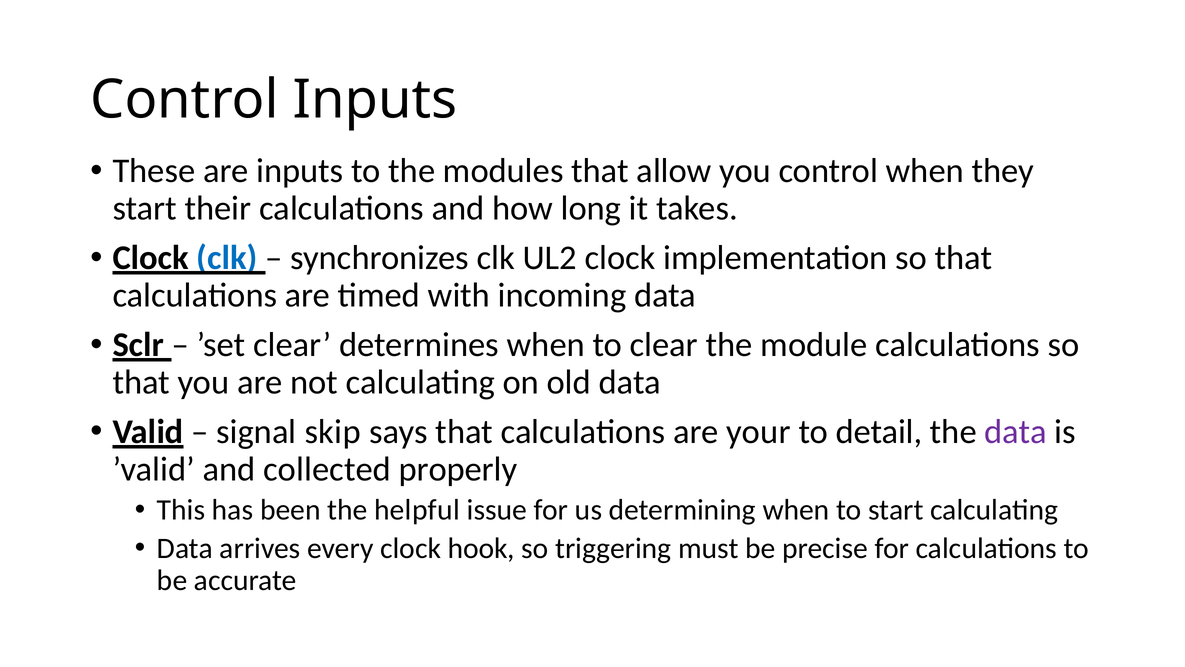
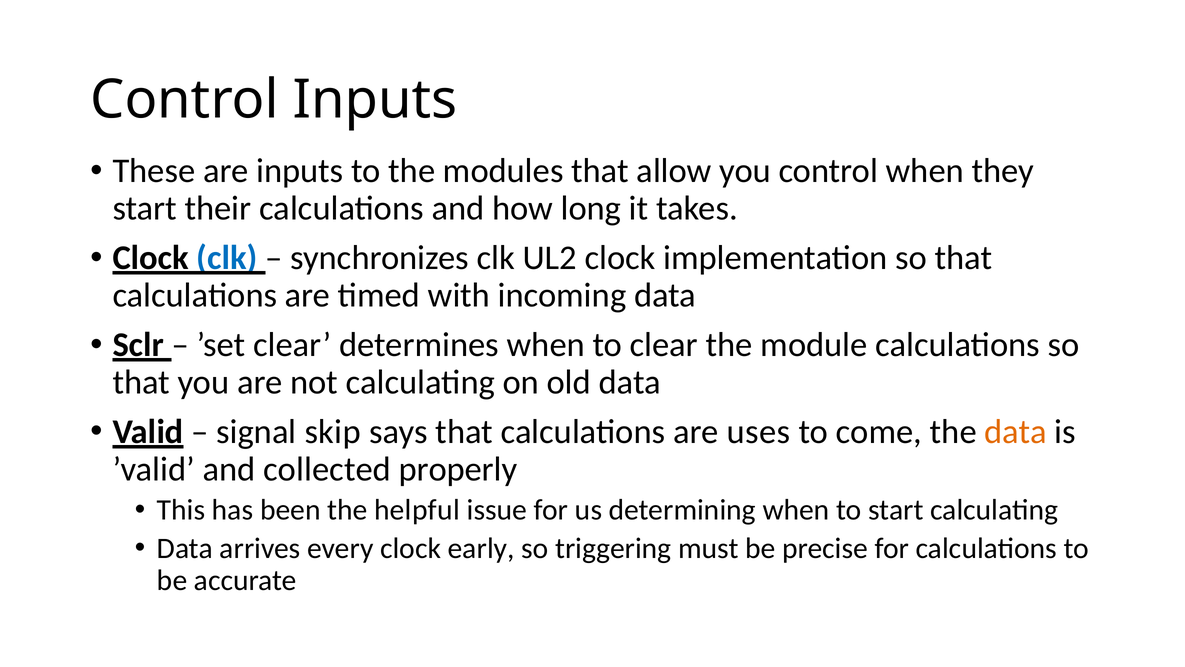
your: your -> uses (758, 432)
detail: detail -> come (879, 432)
data colour: purple -> orange (1016, 432)
hook: hook -> early (481, 548)
